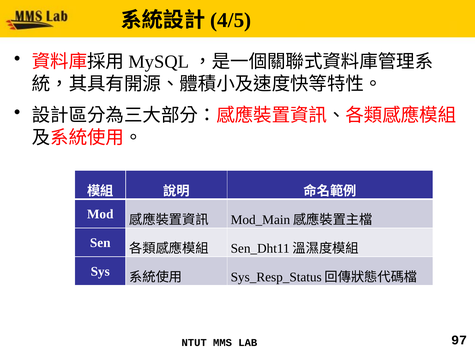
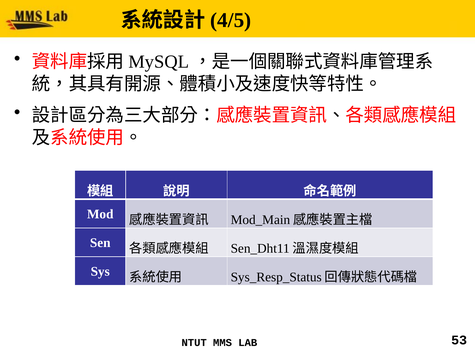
97: 97 -> 53 (459, 340)
